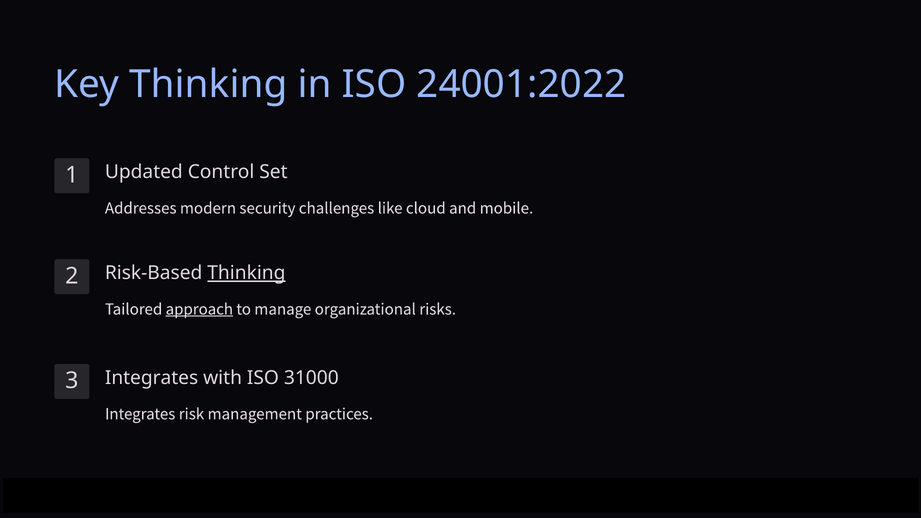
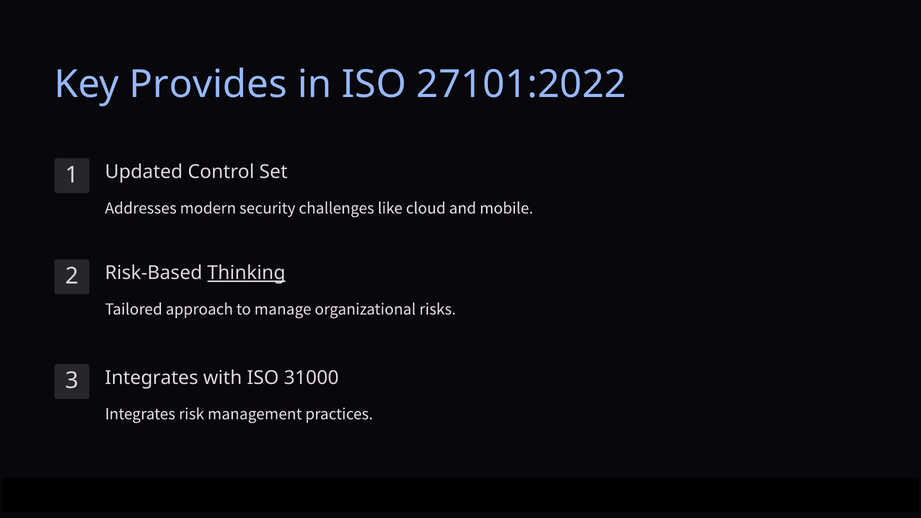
Key Thinking: Thinking -> Provides (208, 85)
24001:2022: 24001:2022 -> 27101:2022 (521, 85)
approach underline: present -> none (199, 310)
